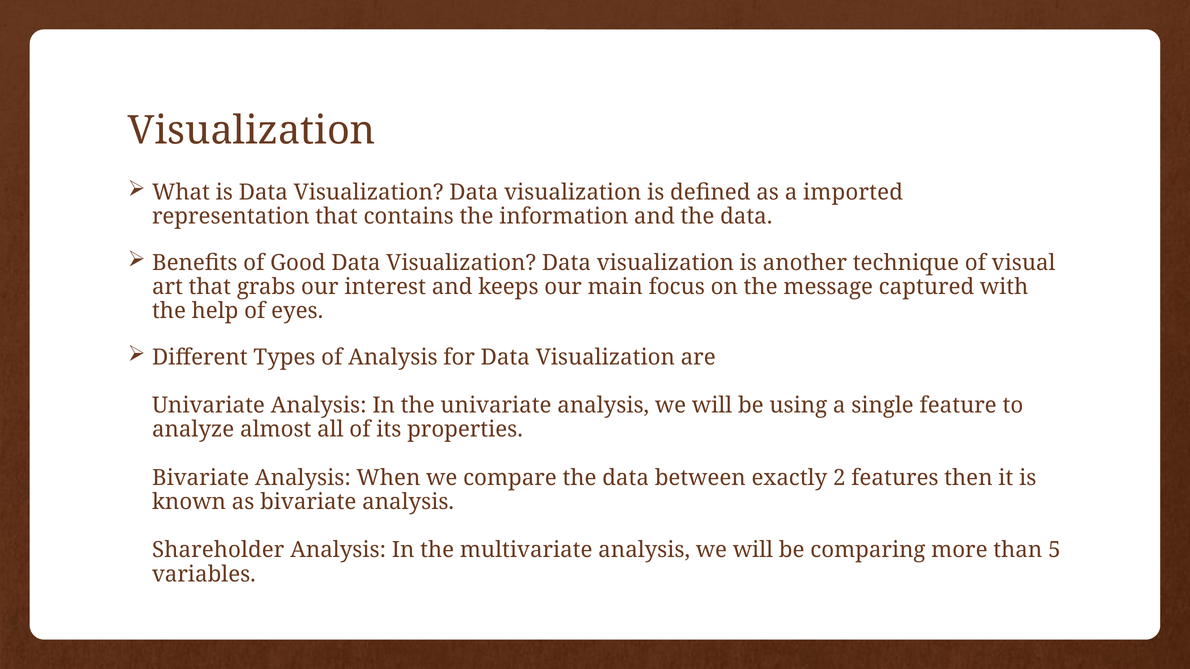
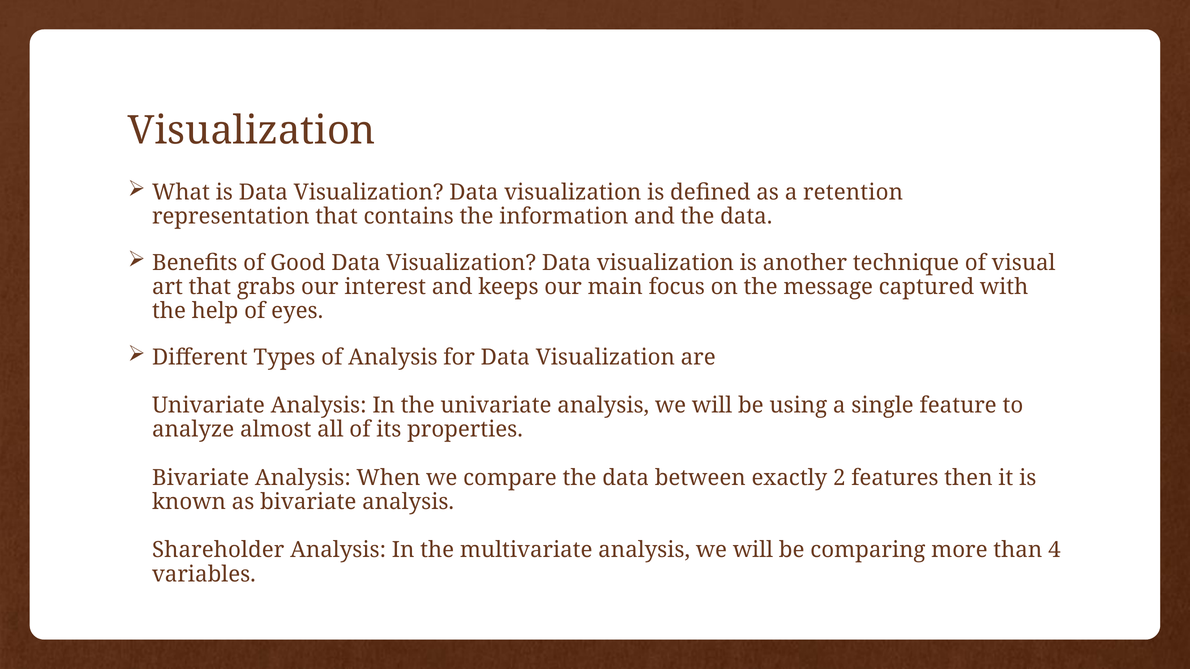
imported: imported -> retention (853, 192)
5: 5 -> 4 (1054, 551)
